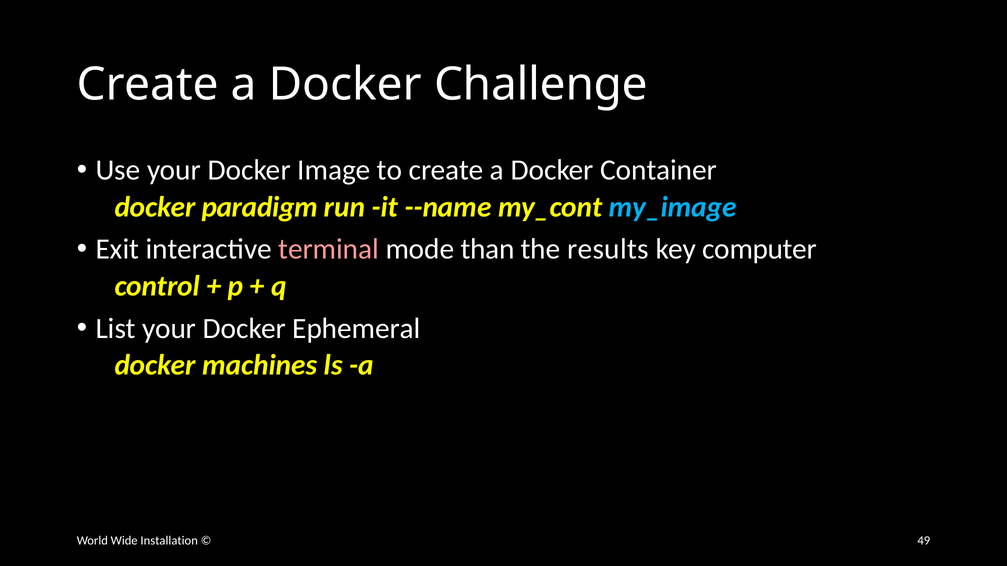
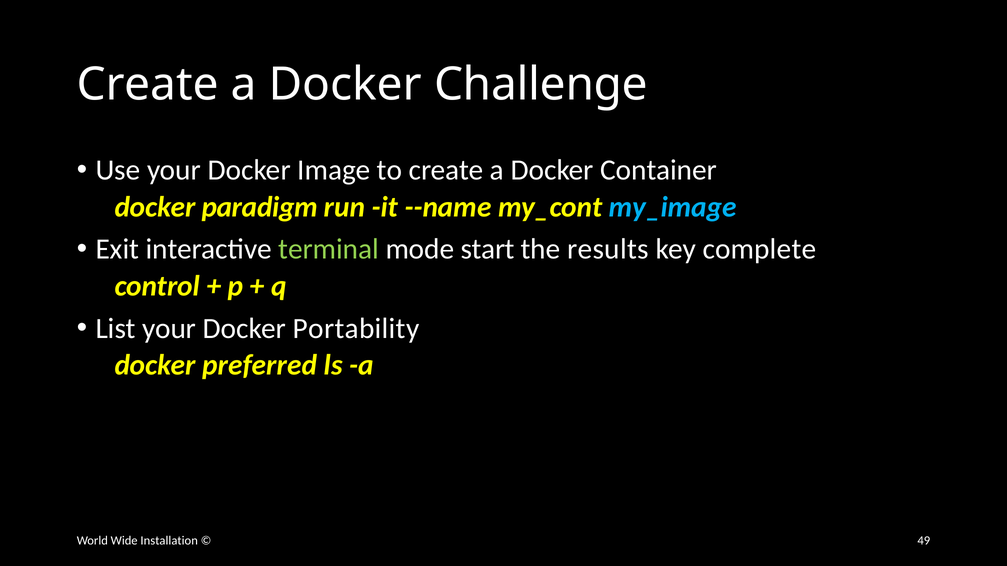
terminal colour: pink -> light green (329, 249)
than: than -> start (488, 249)
computer: computer -> complete (759, 249)
Ephemeral: Ephemeral -> Portability (356, 329)
machines: machines -> preferred (260, 366)
